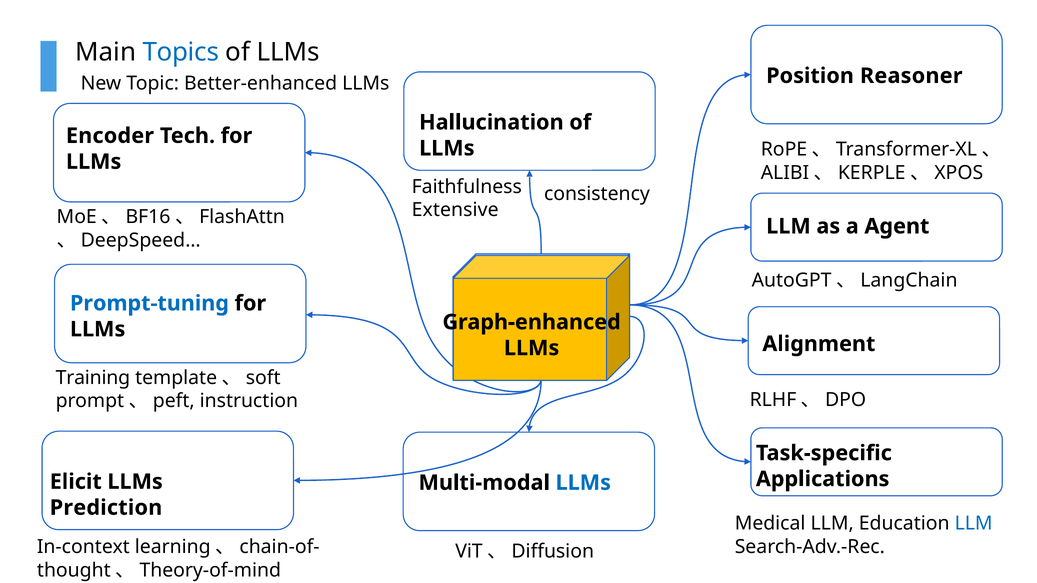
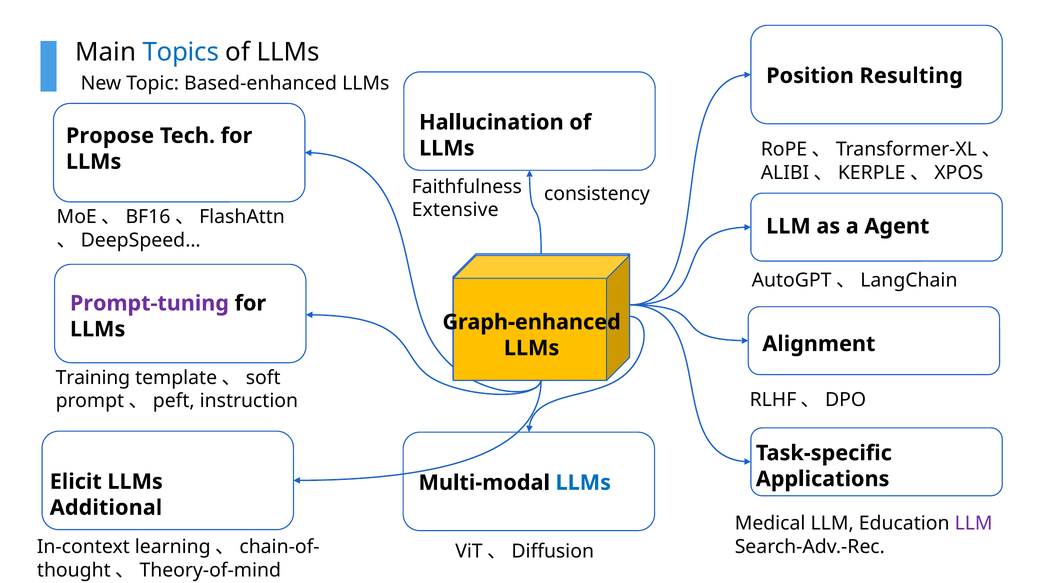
Reasoner: Reasoner -> Resulting (911, 76)
Better-enhanced: Better-enhanced -> Based-enhanced (261, 83)
Encoder: Encoder -> Propose (110, 136)
Prompt-tuning colour: blue -> purple (149, 303)
Prediction: Prediction -> Additional (106, 508)
LLM colour: blue -> purple (974, 524)
